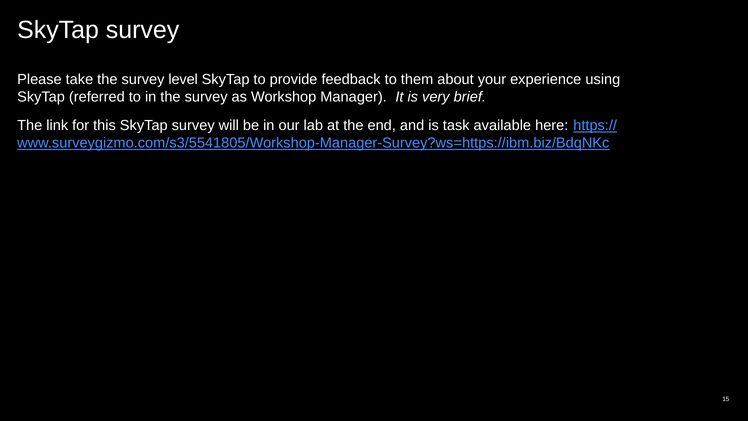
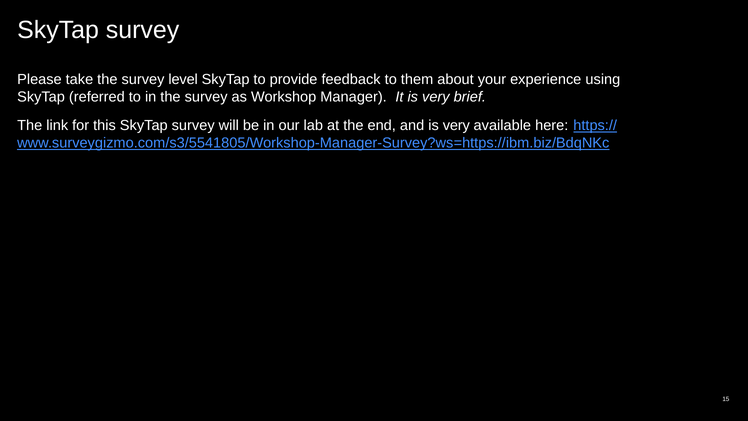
and is task: task -> very (456, 126)
